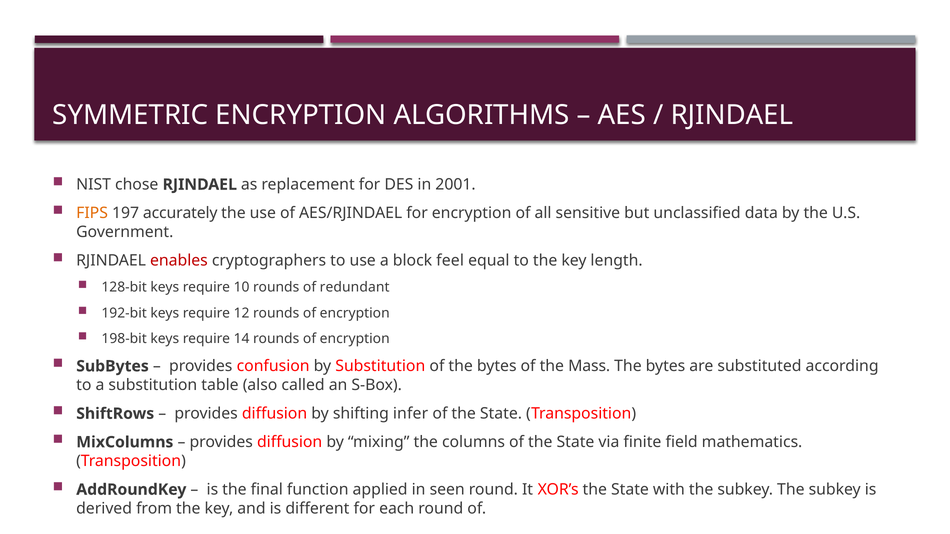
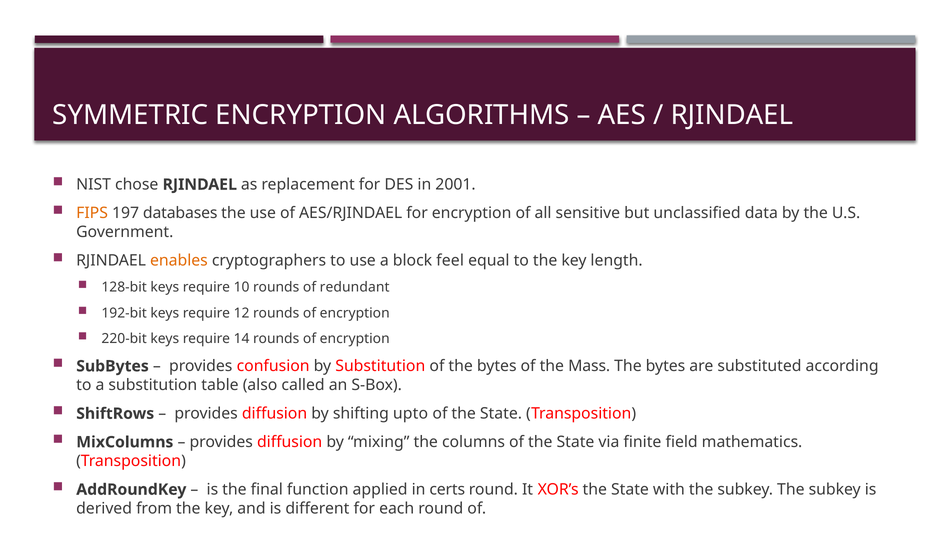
accurately: accurately -> databases (180, 213)
enables colour: red -> orange (179, 261)
198-bit: 198-bit -> 220-bit (124, 339)
infer: infer -> upto (411, 414)
seen: seen -> certs (447, 490)
